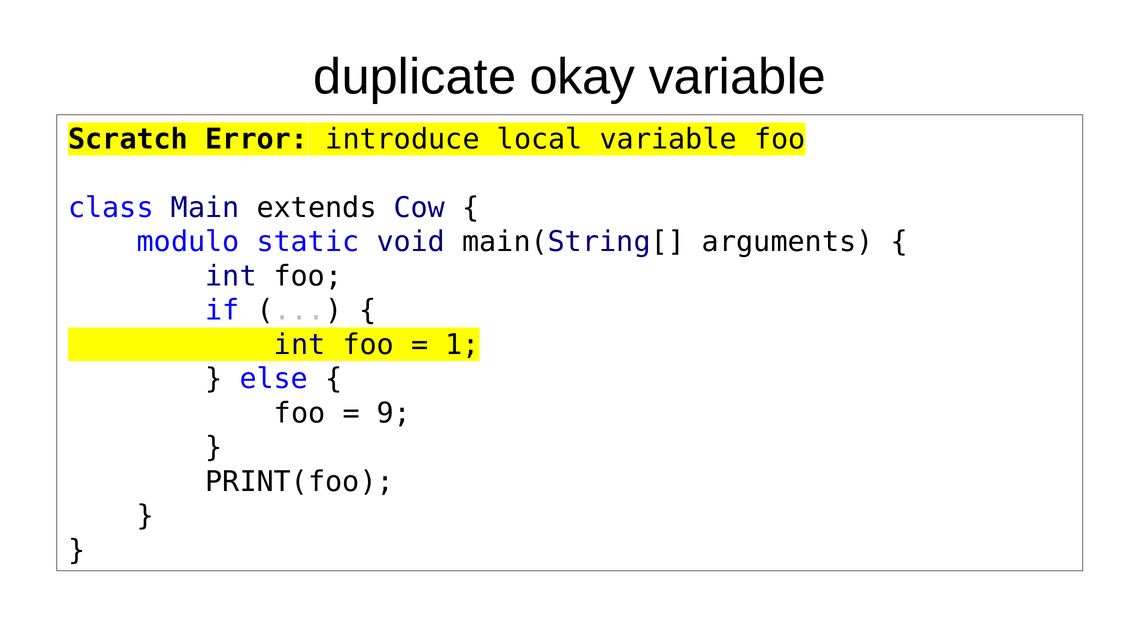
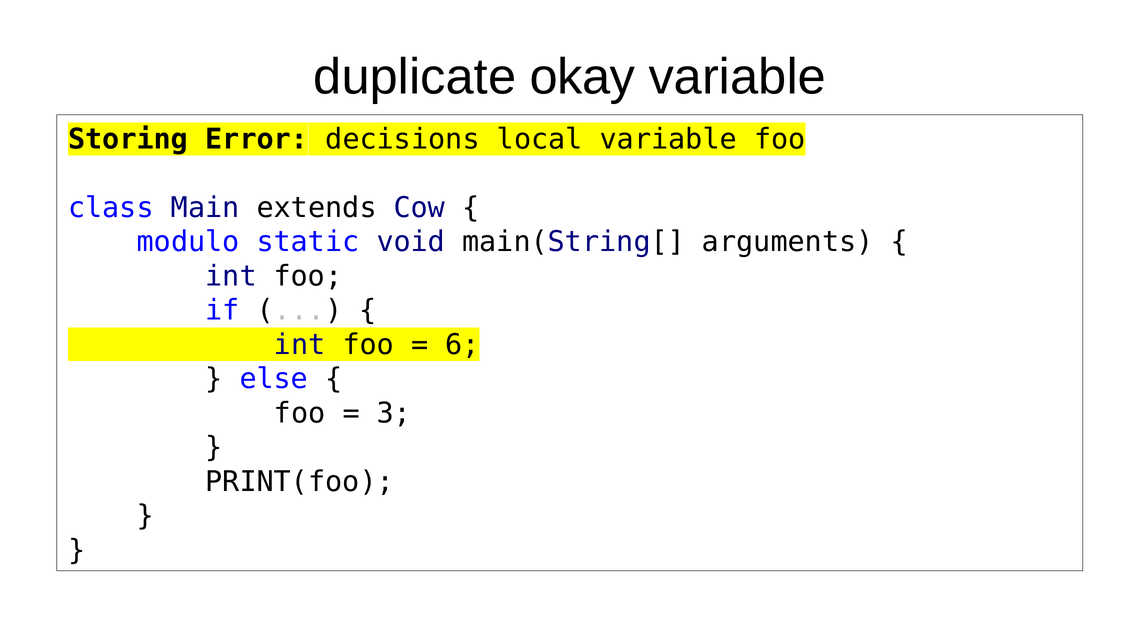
Scratch: Scratch -> Storing (128, 139)
introduce: introduce -> decisions (403, 139)
1: 1 -> 6 (462, 344)
9: 9 -> 3 (394, 413)
